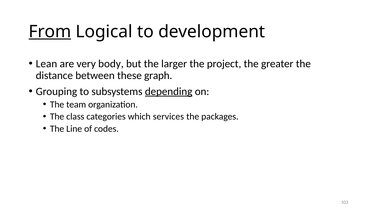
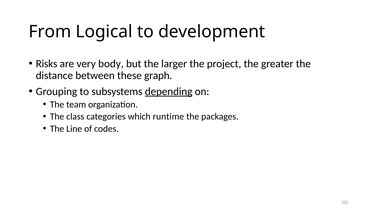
From underline: present -> none (50, 32)
Lean: Lean -> Risks (47, 64)
services: services -> runtime (168, 117)
